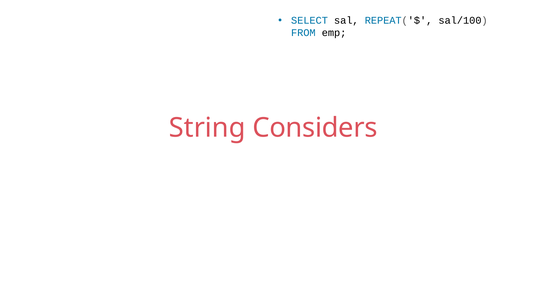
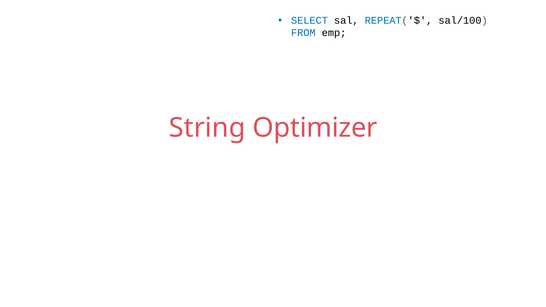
Considers: Considers -> Optimizer (315, 128)
